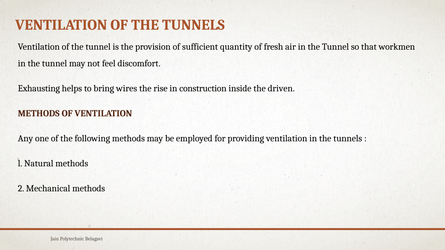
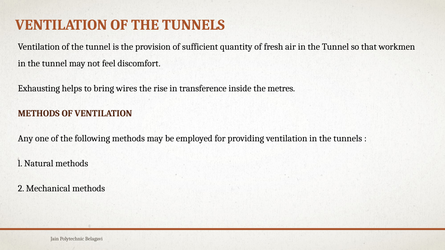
construction: construction -> transference (203, 89)
driven: driven -> metres (281, 89)
